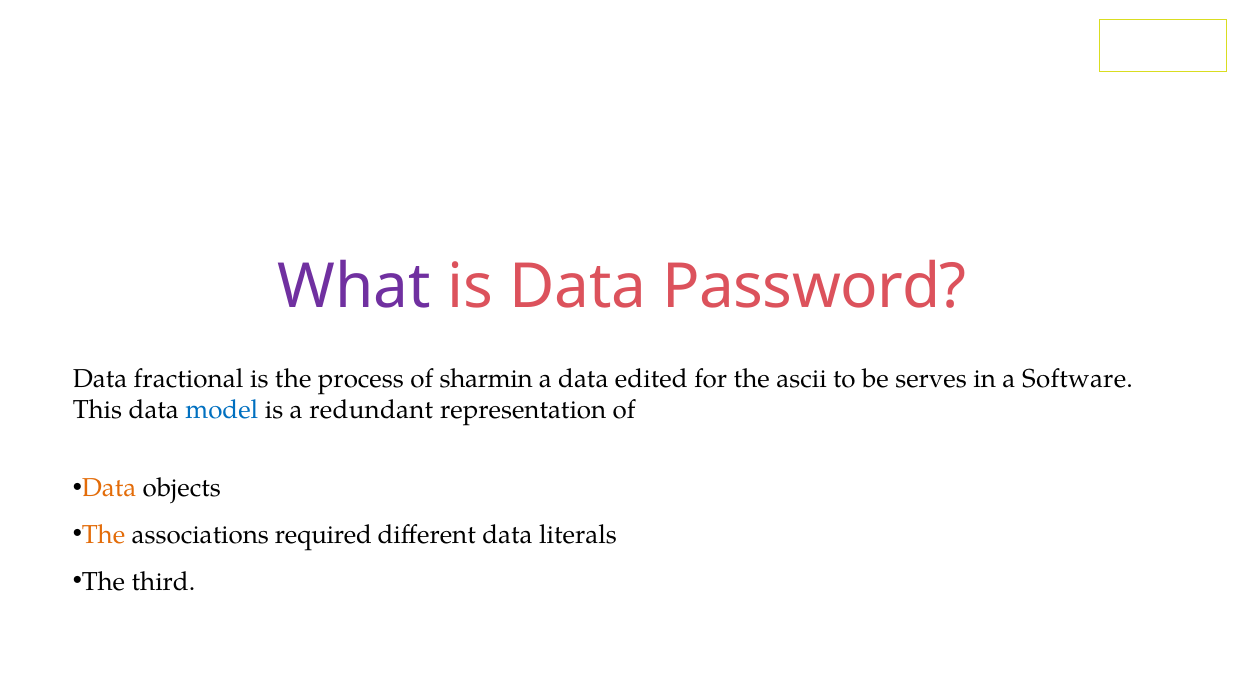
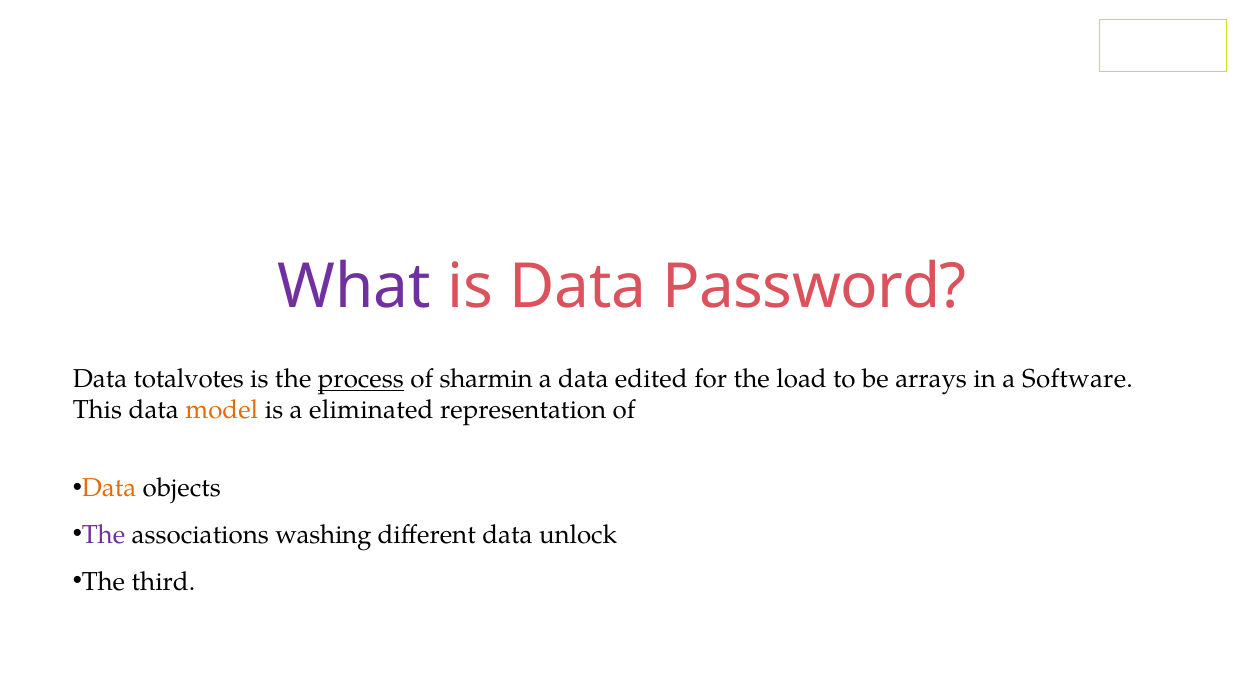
fractional: fractional -> totalvotes (189, 379)
process underline: none -> present (361, 379)
ascii: ascii -> load (802, 379)
serves: serves -> arrays (931, 379)
model colour: blue -> orange (222, 410)
redundant: redundant -> eliminated (371, 410)
The colour: orange -> purple (103, 535)
required: required -> washing (323, 535)
literals: literals -> unlock (578, 535)
